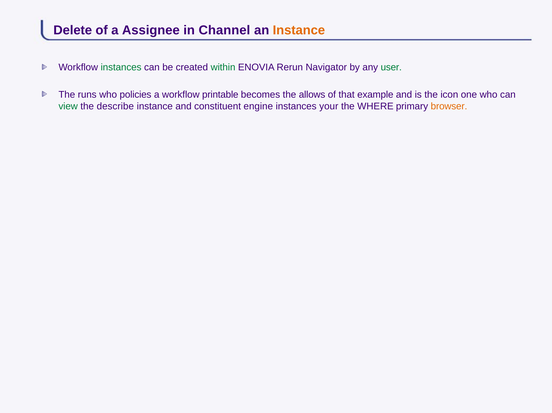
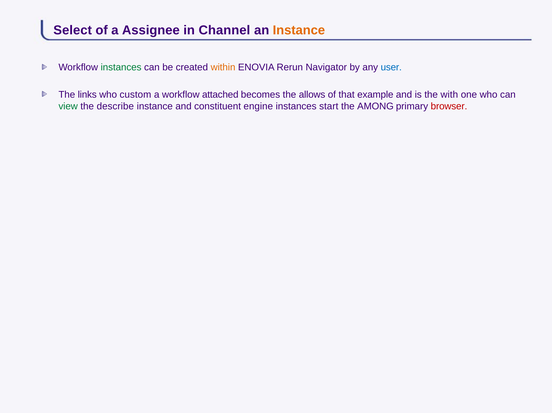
Delete: Delete -> Select (73, 30)
within colour: green -> orange (223, 67)
user colour: green -> blue (391, 67)
runs: runs -> links (87, 94)
policies: policies -> custom (135, 94)
printable: printable -> attached (220, 94)
icon: icon -> with (449, 94)
your: your -> start (329, 106)
WHERE: WHERE -> AMONG (375, 106)
browser colour: orange -> red (449, 106)
